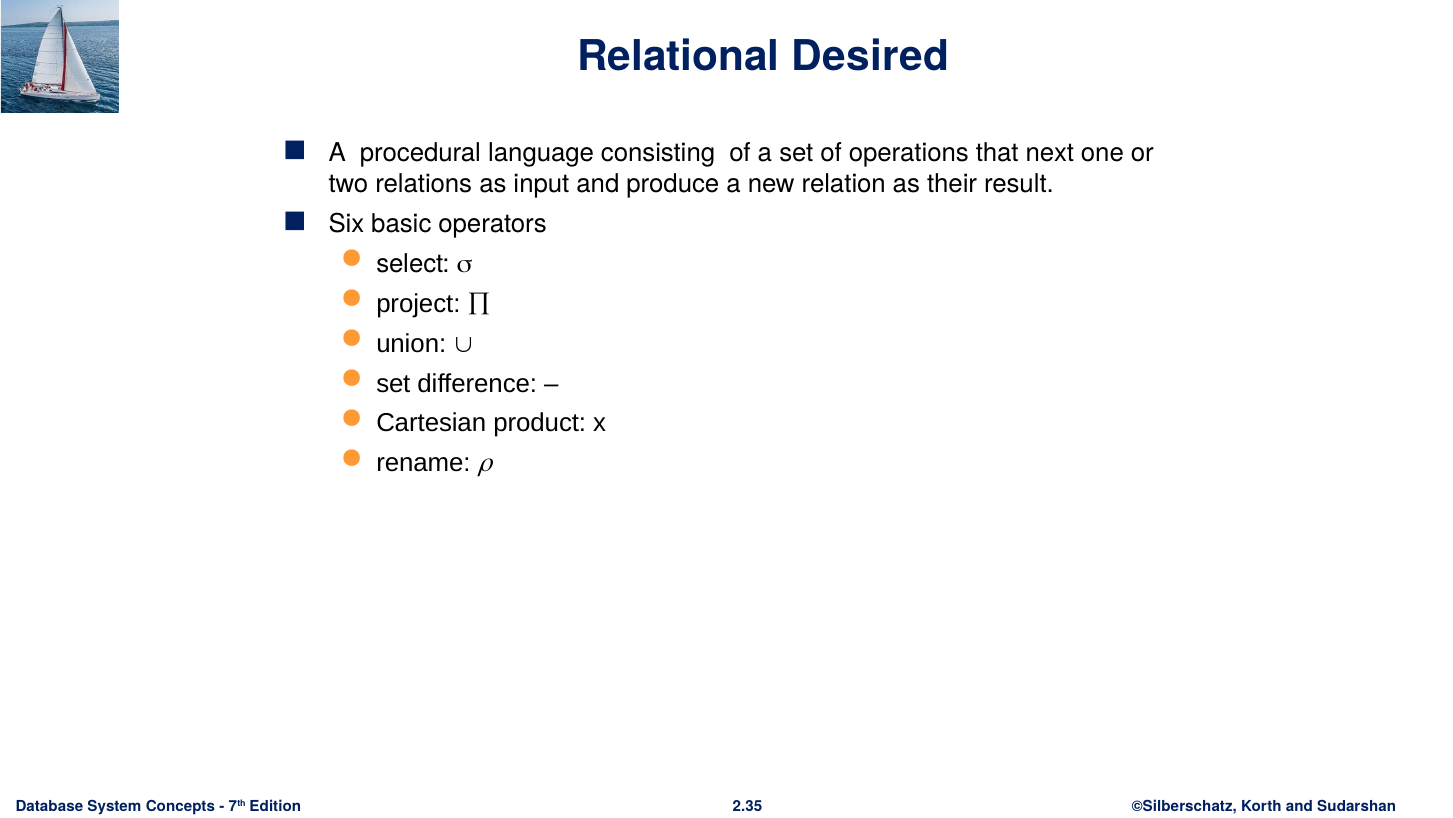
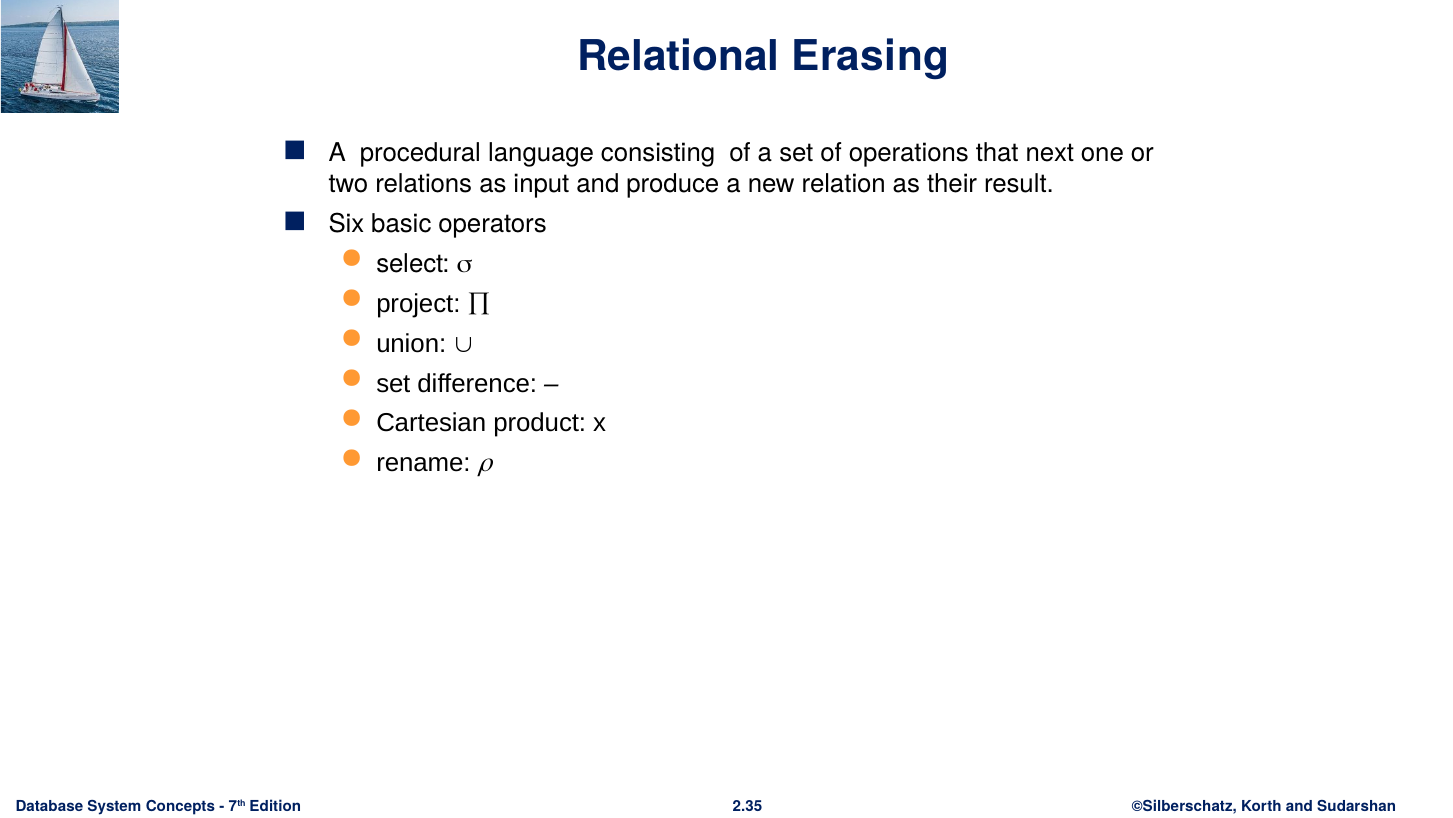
Desired: Desired -> Erasing (870, 57)
